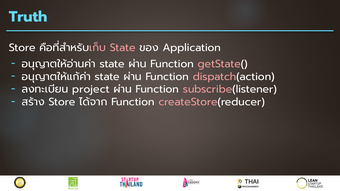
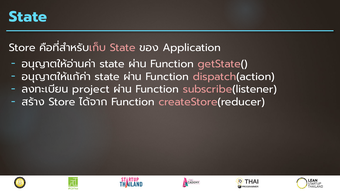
Truth: Truth -> State (28, 17)
